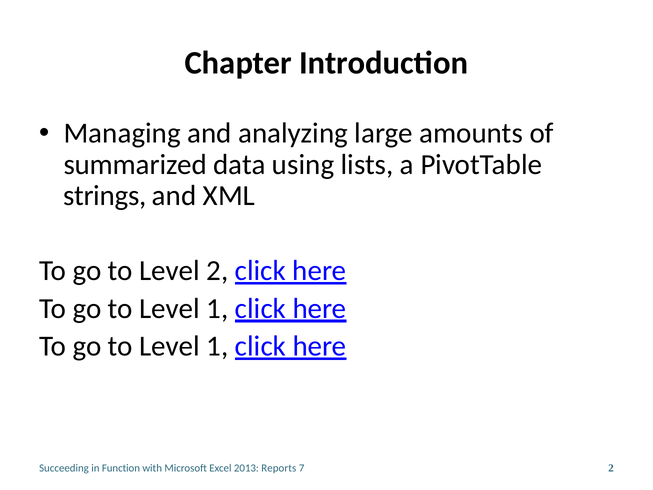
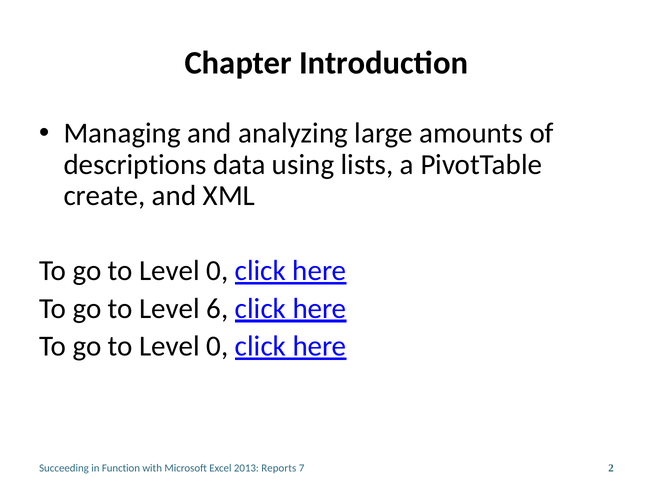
summarized: summarized -> descriptions (135, 164)
strings: strings -> create (105, 196)
2: 2 -> 0 (217, 271)
1: 1 -> 6 (217, 308)
1: 1 -> 0 (217, 346)
